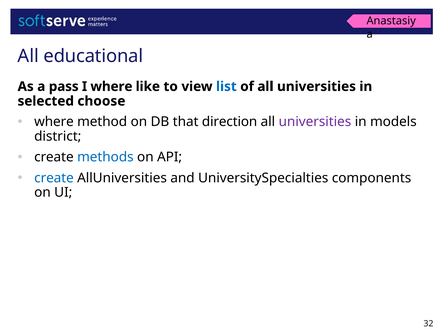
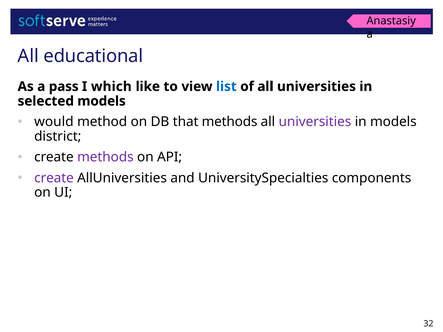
I where: where -> which (111, 87)
selected choose: choose -> models (102, 101)
where: where -> would (54, 122)
that direction: direction -> methods (230, 122)
methods colour: blue -> purple (105, 157)
create colour: blue -> purple (54, 178)
